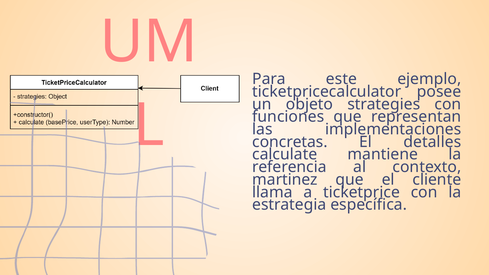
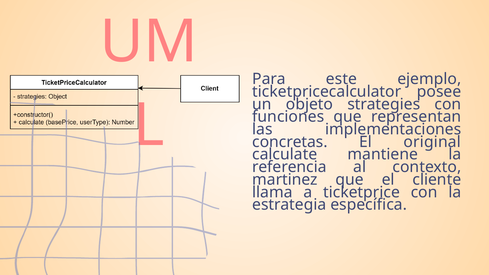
detalles: detalles -> original (432, 142)
